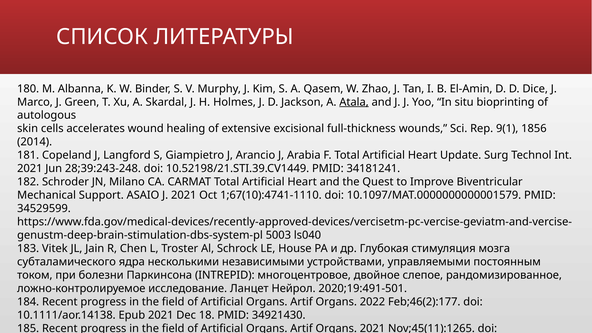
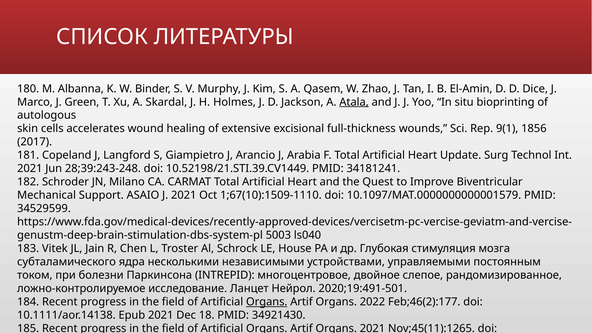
2014: 2014 -> 2017 (35, 142)
1;67(10):4741-1110: 1;67(10):4741-1110 -> 1;67(10):1509-1110 (271, 195)
Organs underline: none -> present (267, 302)
